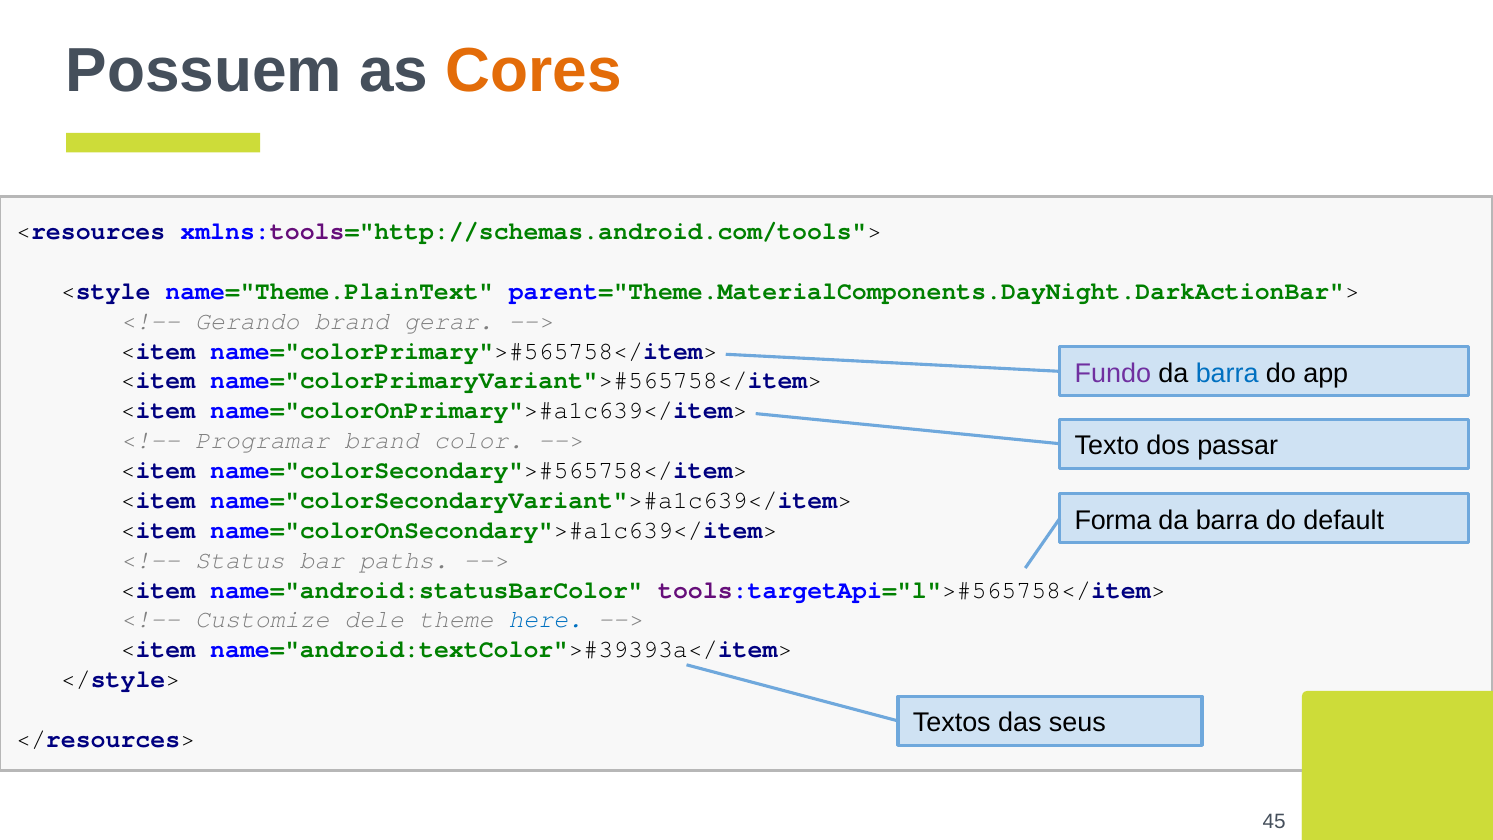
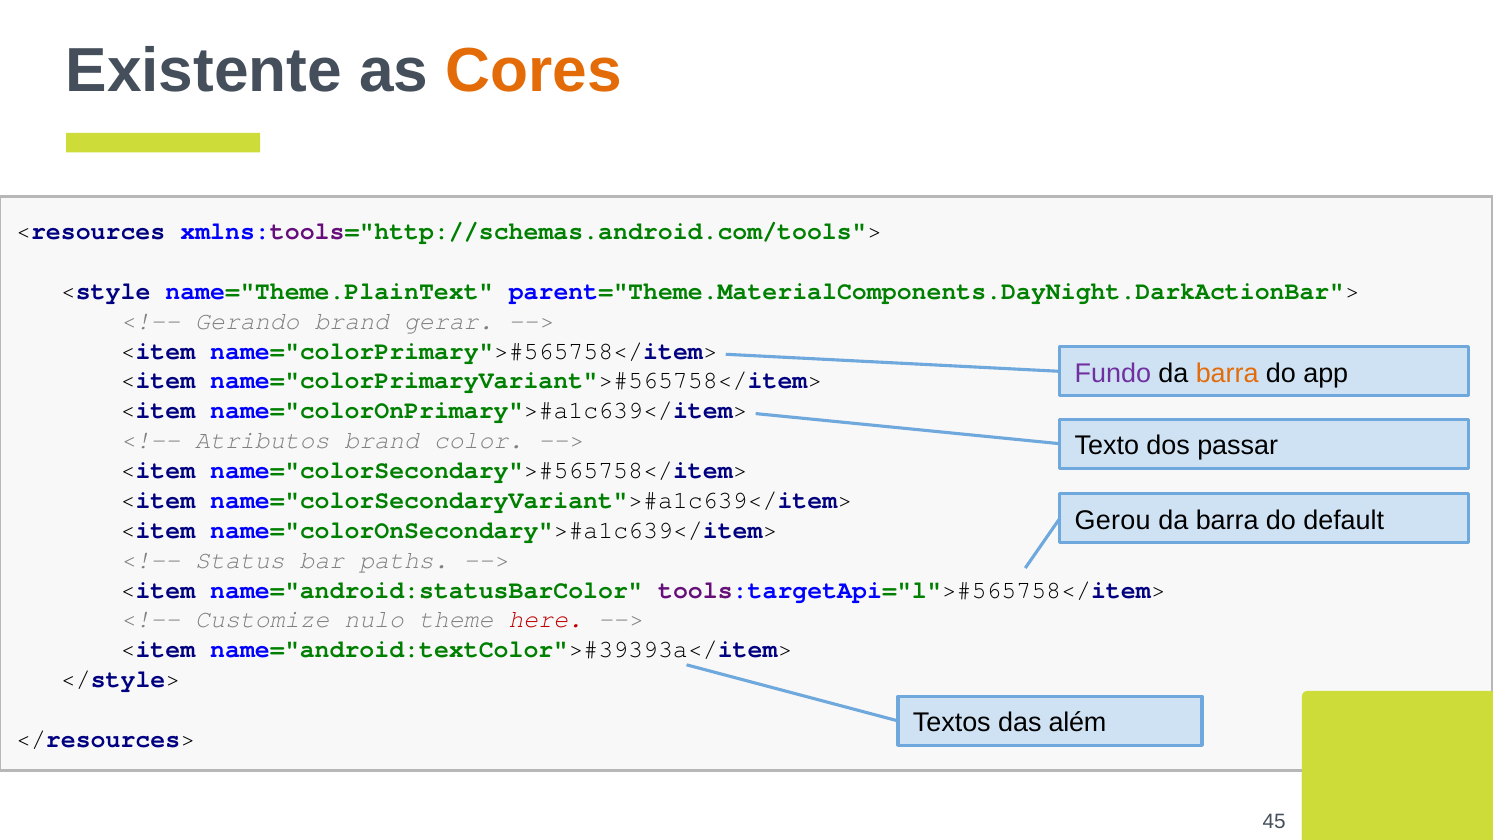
Possuem: Possuem -> Existente (204, 71)
barra colour: blue -> orange (1227, 373)
Programar: Programar -> Atributos (262, 440)
Forma: Forma -> Gerou (1113, 520)
dele: dele -> nulo (374, 620)
here colour: blue -> red (546, 620)
seus: seus -> além (1077, 723)
